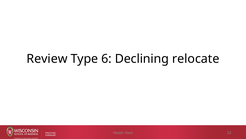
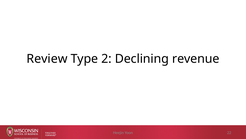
6: 6 -> 2 (106, 59)
relocate: relocate -> revenue (196, 59)
